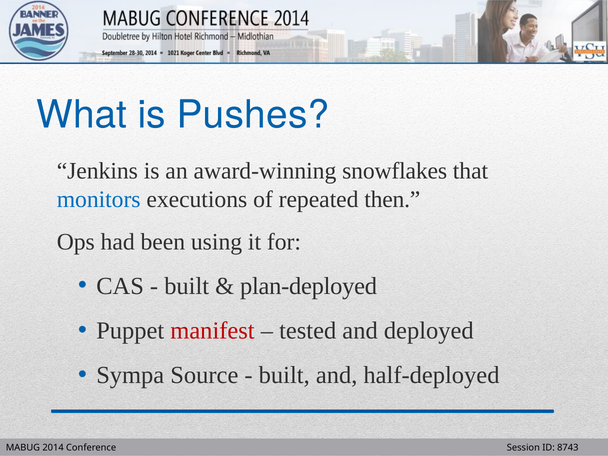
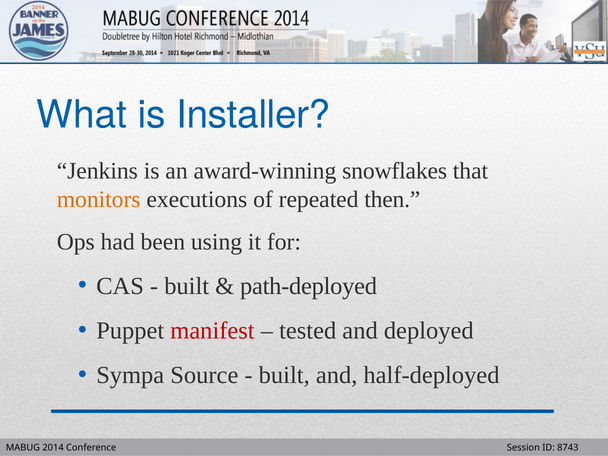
Pushes: Pushes -> Installer (253, 115)
monitors colour: blue -> orange (99, 199)
plan-deployed: plan-deployed -> path-deployed (309, 286)
